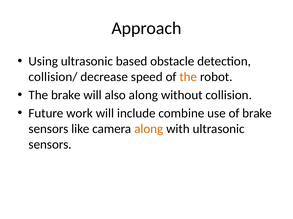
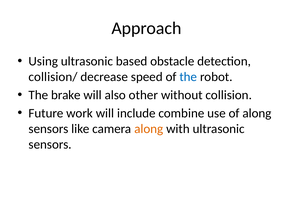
the colour: orange -> blue (188, 77)
also along: along -> other (143, 95)
of brake: brake -> along (257, 114)
